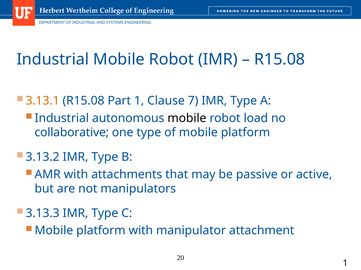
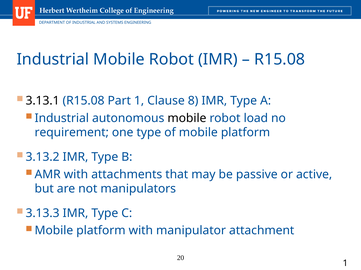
3.13.1 colour: orange -> black (43, 101)
7: 7 -> 8 (193, 101)
collaborative: collaborative -> requirement (72, 133)
